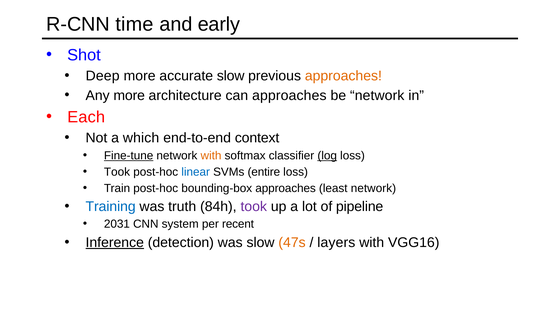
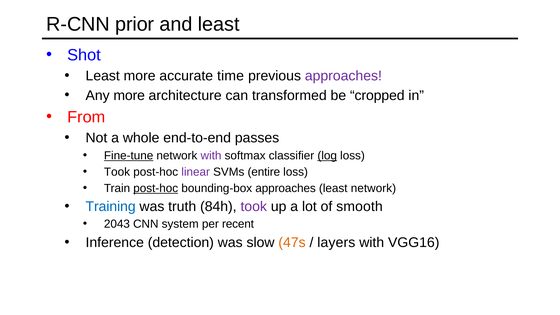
time: time -> prior (135, 24)
and early: early -> least (219, 24)
Deep: Deep -> Least (103, 76)
accurate slow: slow -> time (231, 76)
approaches colour: orange -> purple (343, 76)
can approaches: approaches -> transformed (289, 95)
be network: network -> cropped (377, 95)
Each: Each -> From (86, 117)
which: which -> whole (141, 138)
context: context -> passes (257, 138)
with colour: orange -> purple (211, 156)
linear colour: blue -> purple (196, 172)
post-hoc underline: none -> present (156, 188)
pipeline: pipeline -> smooth (359, 207)
2031: 2031 -> 2043 (117, 224)
Inference underline: present -> none (115, 242)
